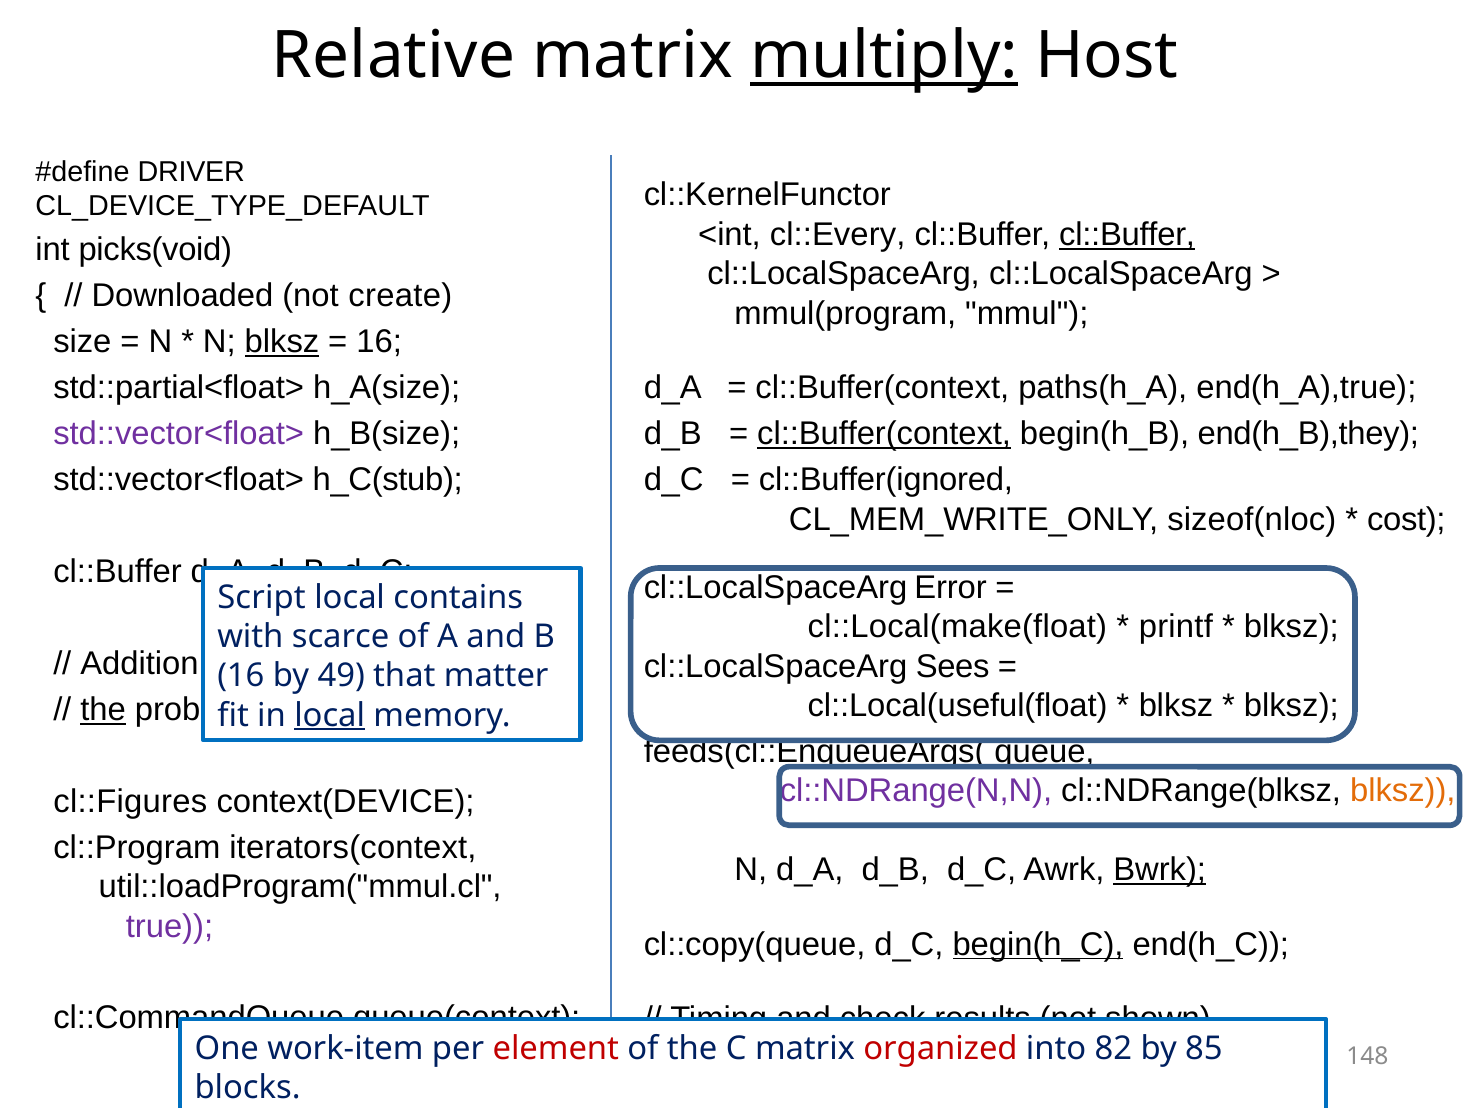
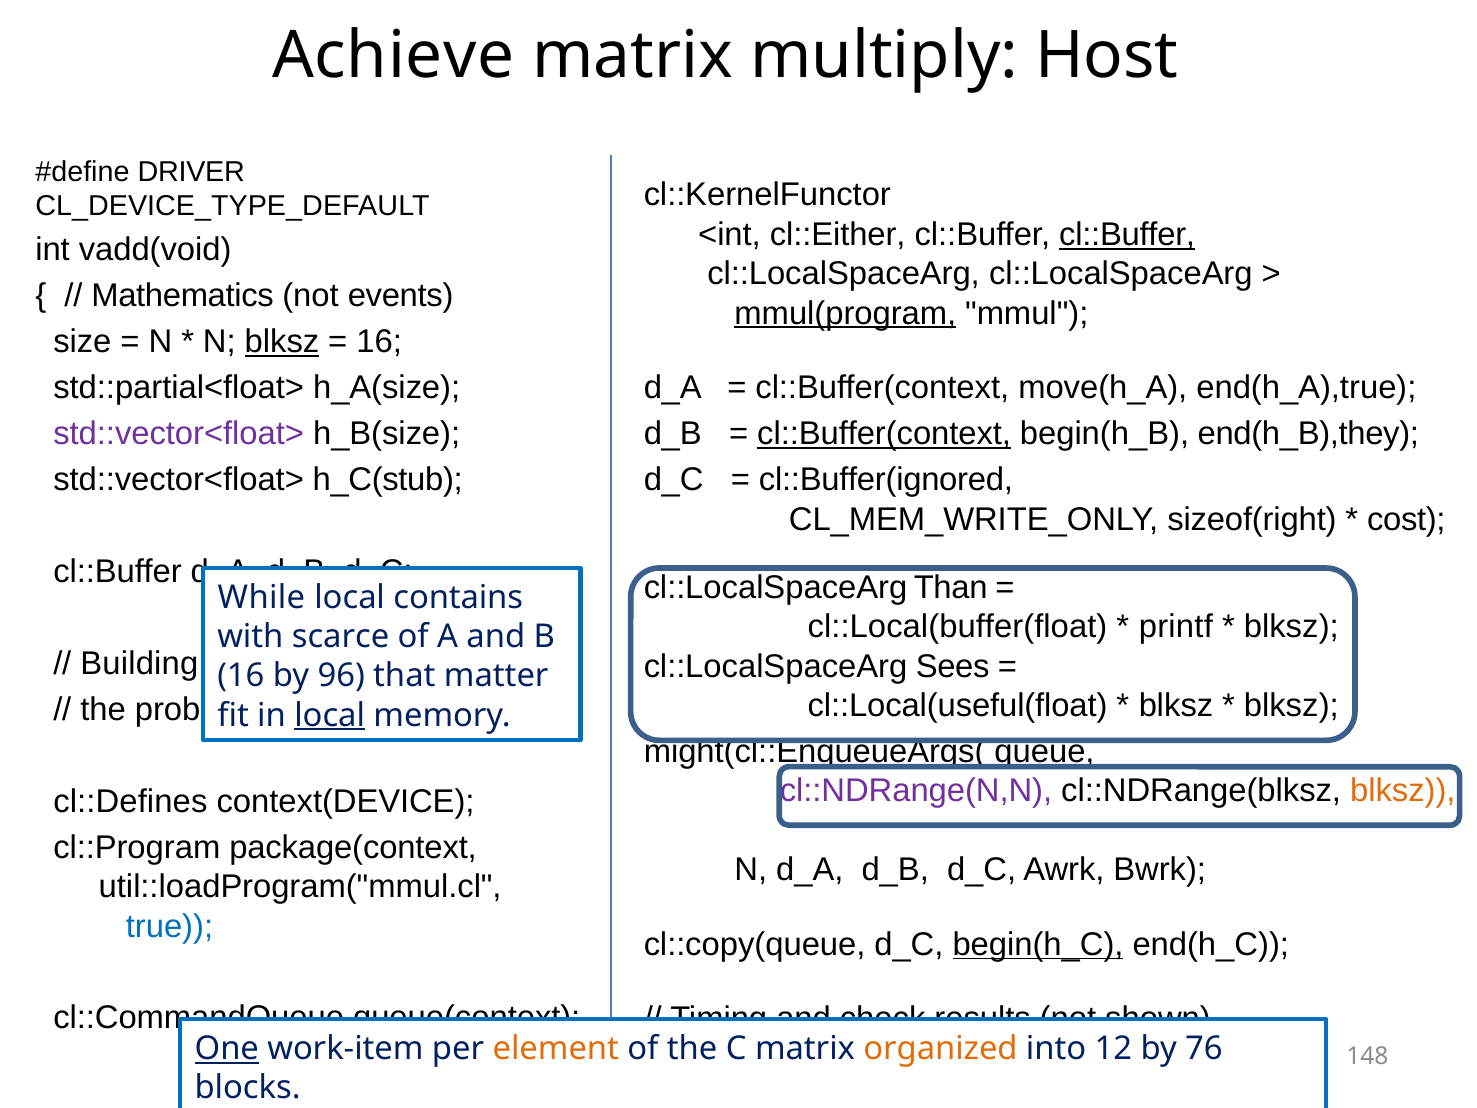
Relative: Relative -> Achieve (393, 56)
multiply underline: present -> none (884, 56)
cl::Every: cl::Every -> cl::Either (838, 234)
picks(void: picks(void -> vadd(void (155, 250)
Downloaded: Downloaded -> Mathematics (183, 296)
create: create -> events (401, 296)
mmul(program underline: none -> present (845, 313)
paths(h_A: paths(h_A -> move(h_A (1103, 388)
sizeof(nloc: sizeof(nloc -> sizeof(right (1252, 519)
Error: Error -> Than (951, 587)
Script: Script -> While (261, 597)
cl::Local(make(float: cl::Local(make(float -> cl::Local(buffer(float (958, 627)
Addition: Addition -> Building (139, 663)
49: 49 -> 96 (341, 676)
the underline: present -> none (103, 709)
feeds(cl::EnqueueArgs(: feeds(cl::EnqueueArgs( -> might(cl::EnqueueArgs( (815, 751)
cl::Figures: cl::Figures -> cl::Defines (130, 801)
iterators(context: iterators(context -> package(context (353, 847)
Bwrk underline: present -> none (1160, 869)
true colour: purple -> blue (169, 926)
One underline: none -> present (227, 1048)
element colour: red -> orange (556, 1048)
organized colour: red -> orange (941, 1048)
82: 82 -> 12 (1113, 1048)
85: 85 -> 76 (1204, 1048)
